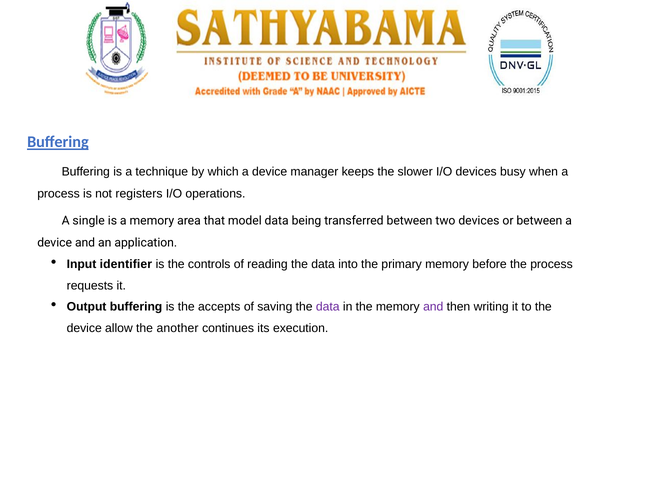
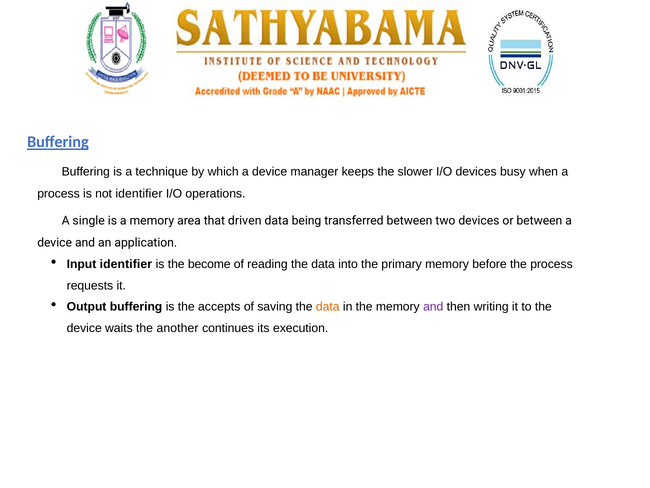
not registers: registers -> identifier (139, 193)
model: model -> driven (245, 221)
controls: controls -> become (209, 264)
data colour: purple -> orange (328, 307)
allow: allow -> waits (119, 328)
